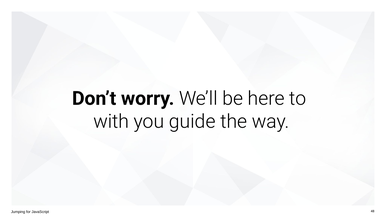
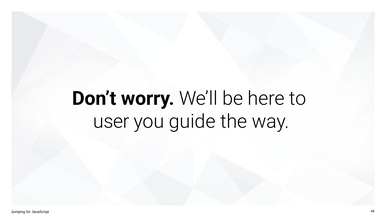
with: with -> user (111, 122)
